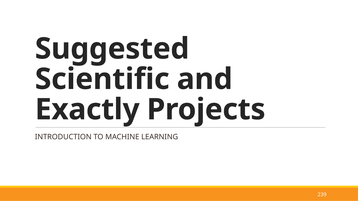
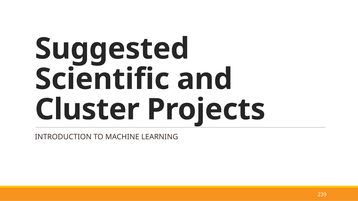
Exactly: Exactly -> Cluster (87, 110)
